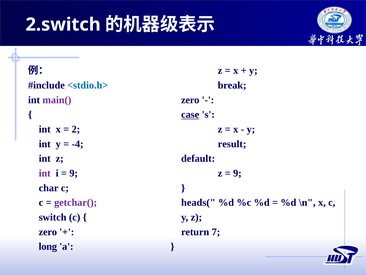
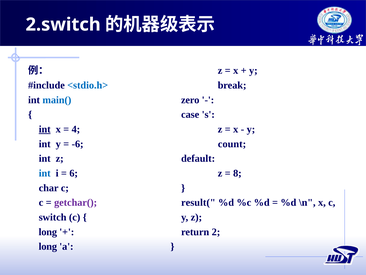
main( colour: purple -> blue (57, 100)
case underline: present -> none (190, 114)
int underline: none -> present (45, 129)
2: 2 -> 4 (76, 129)
-4: -4 -> -6 (78, 144)
result: result -> count (232, 144)
int colour: purple -> blue (45, 173)
9: 9 -> 6 (74, 173)
9: 9 -> 8 (237, 173)
heads(: heads( -> result( (198, 202)
zero: zero -> long (48, 232)
7: 7 -> 2 (216, 231)
